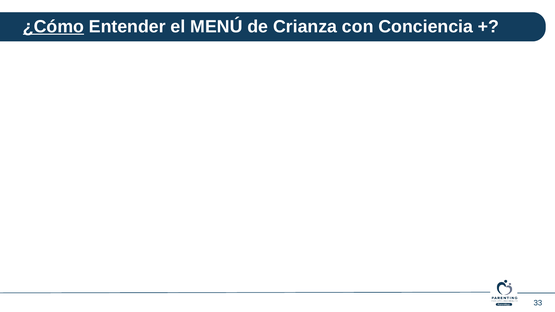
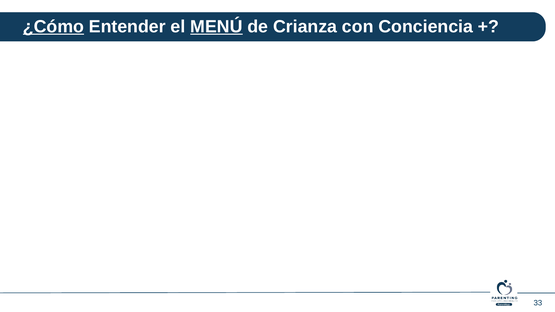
MENÚ underline: none -> present (216, 27)
